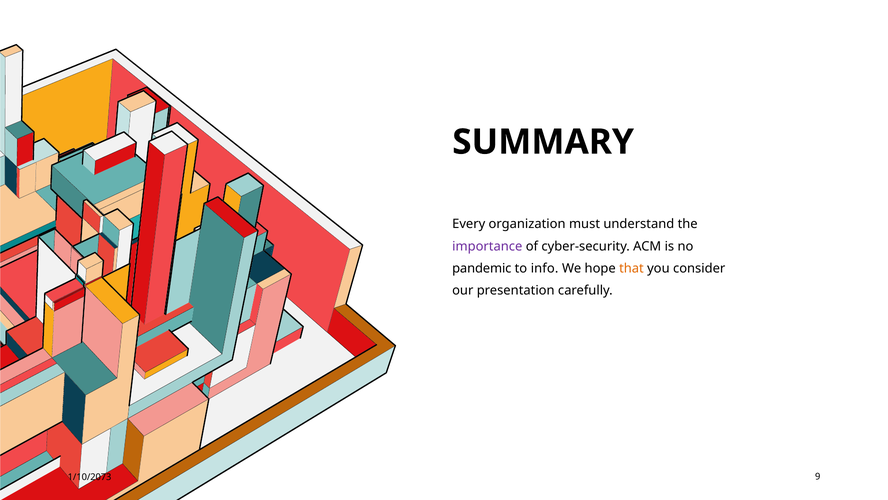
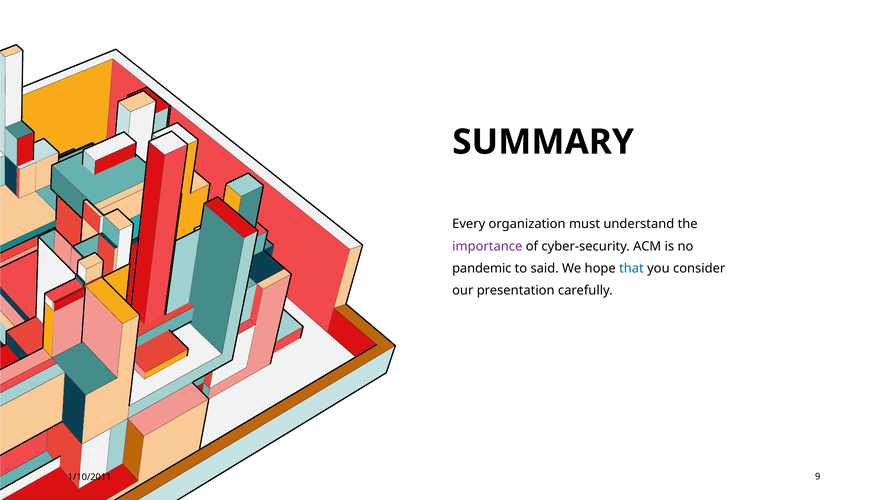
info: info -> said (545, 268)
that colour: orange -> blue (631, 268)
1/10/2073: 1/10/2073 -> 1/10/2011 (90, 477)
